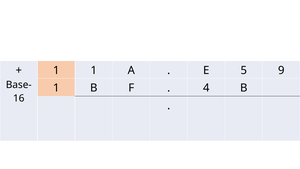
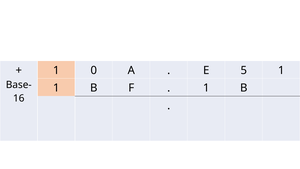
1 1: 1 -> 0 (94, 70)
5 9: 9 -> 1 (281, 70)
4: 4 -> 1 (206, 88)
